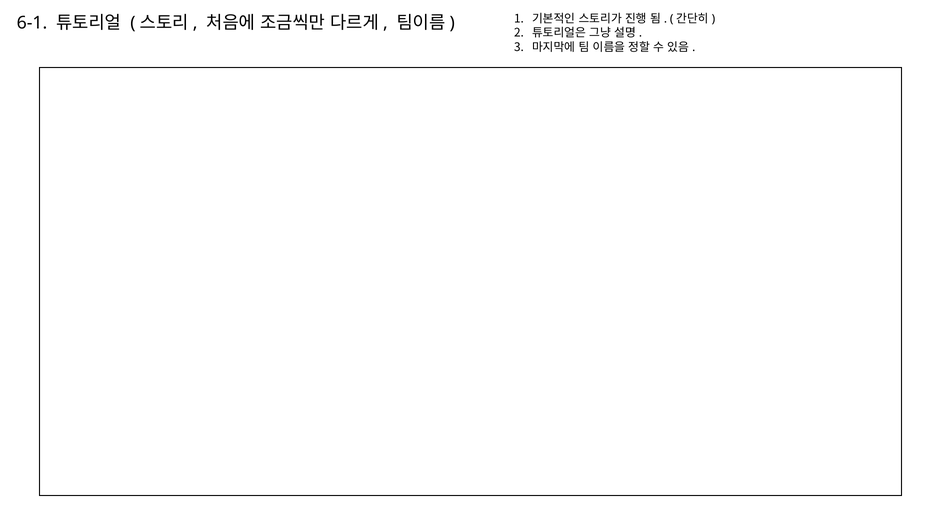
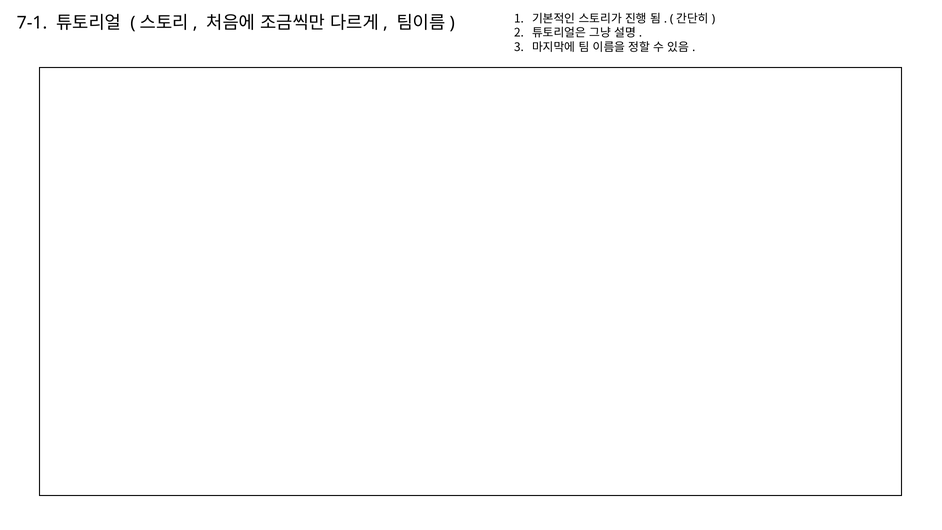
6-1: 6-1 -> 7-1 (32, 23)
